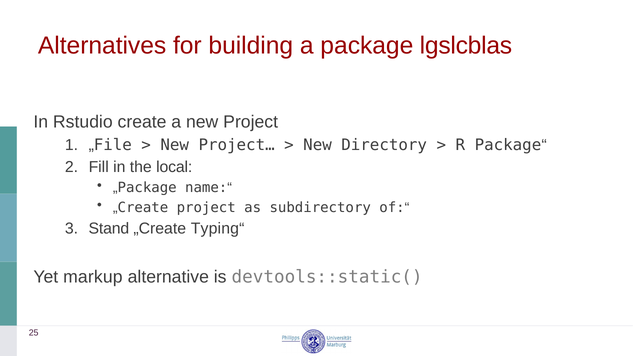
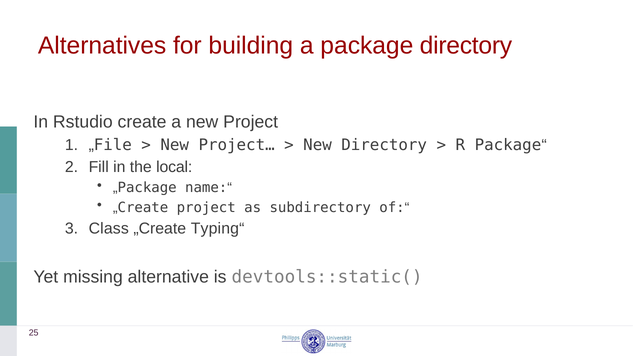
package lgslcblas: lgslcblas -> directory (466, 46)
Stand: Stand -> Class (109, 229)
markup: markup -> missing (93, 277)
